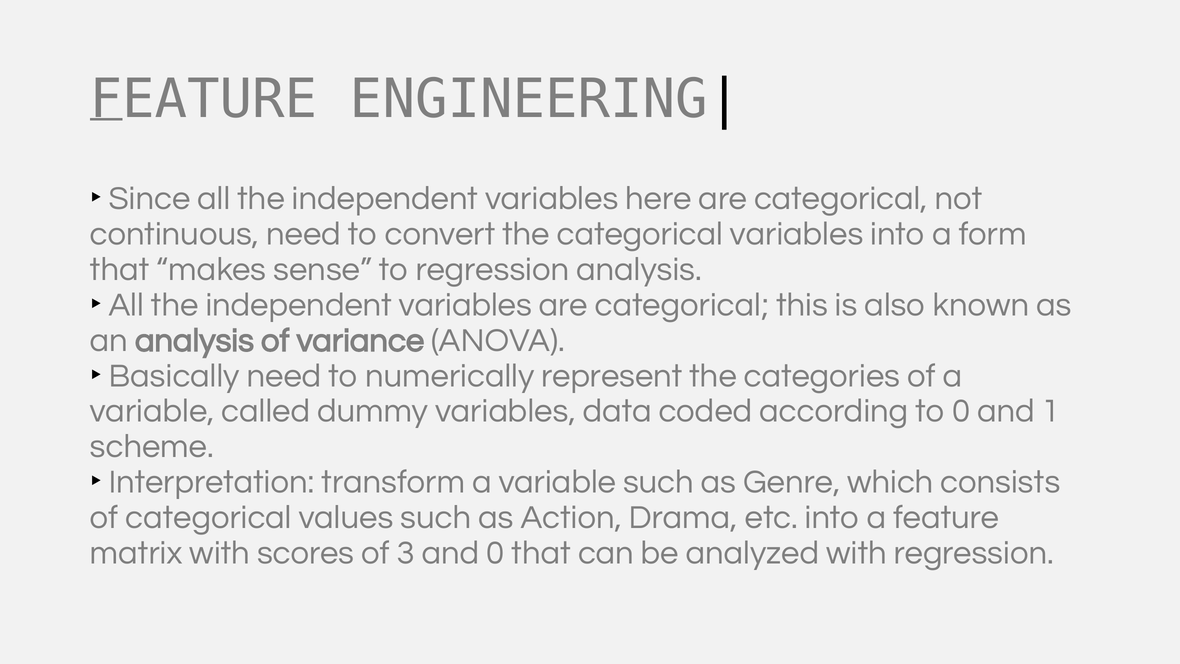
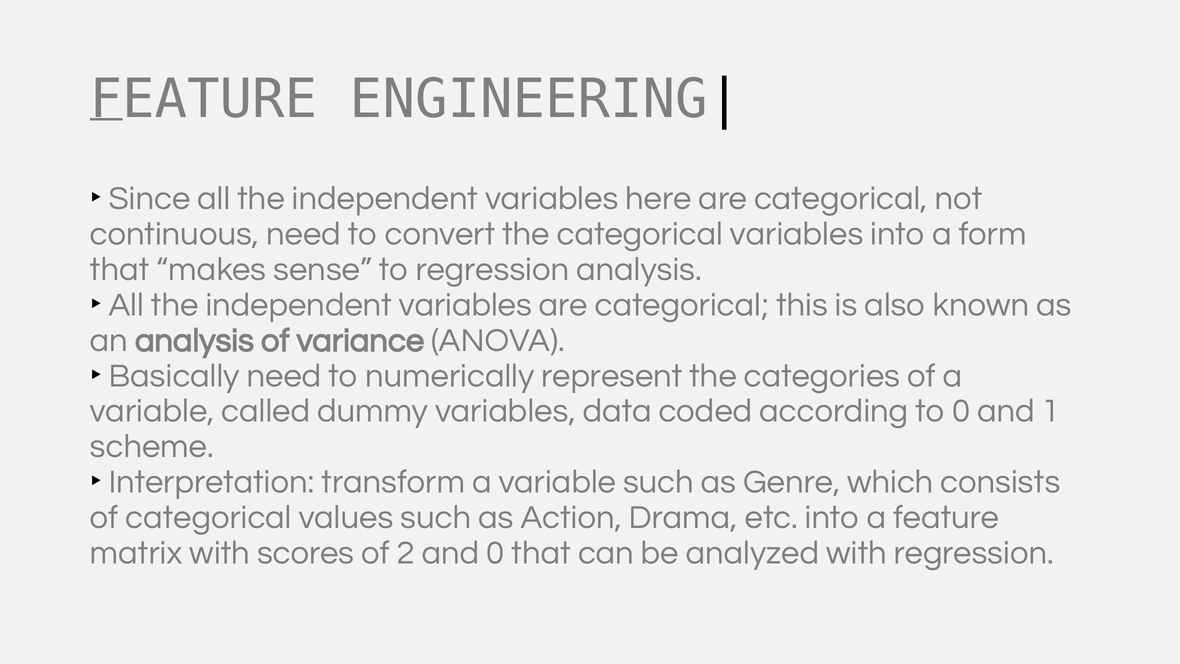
3: 3 -> 2 (406, 553)
